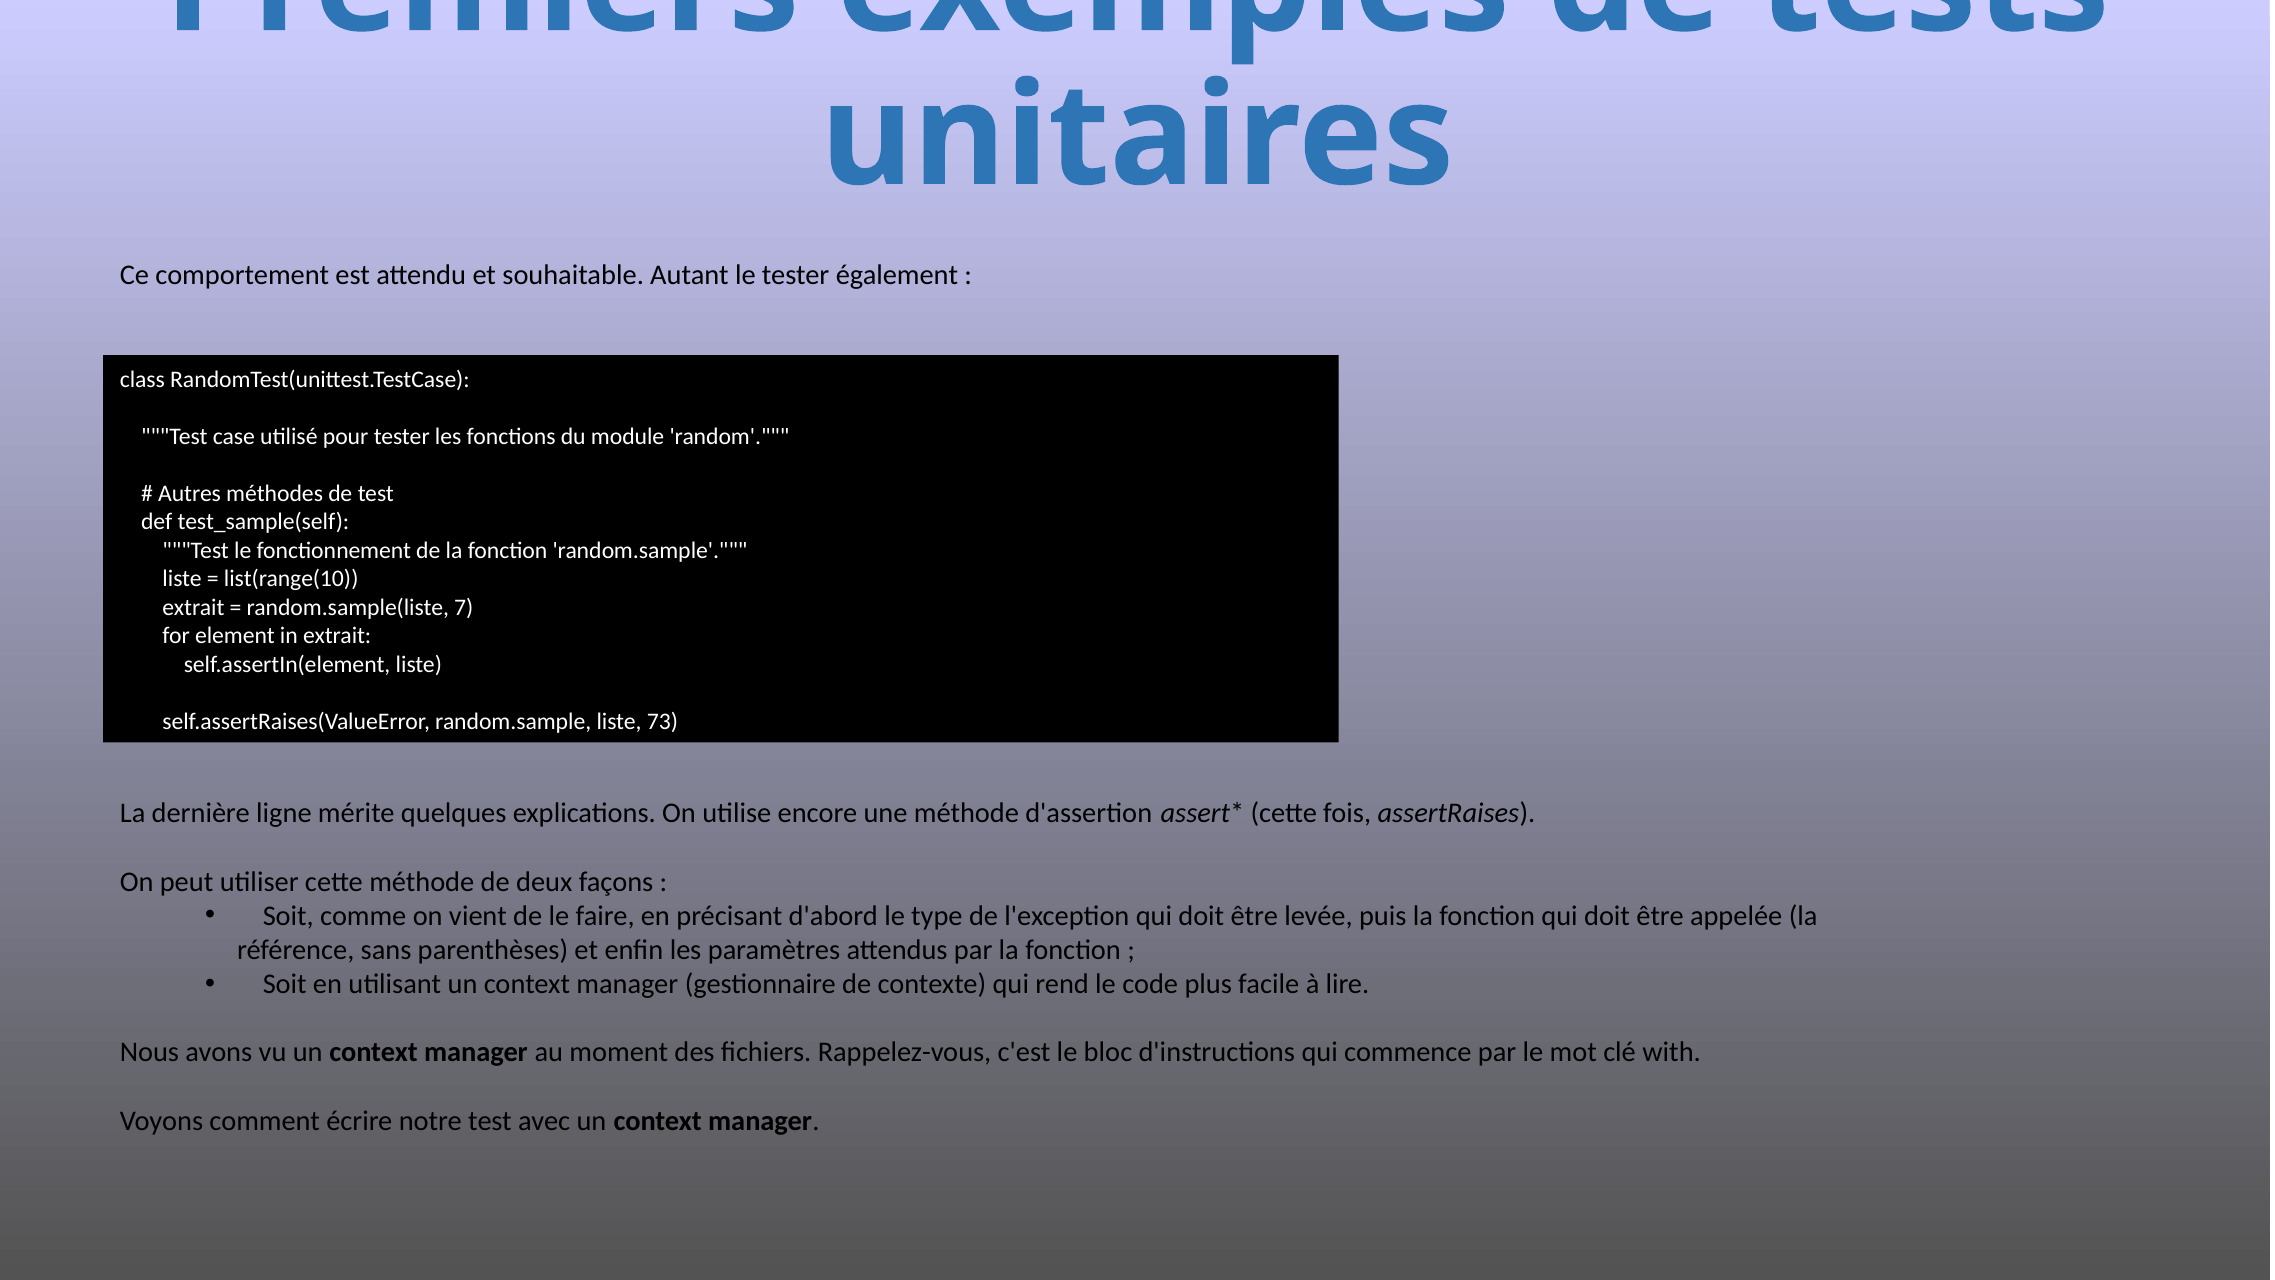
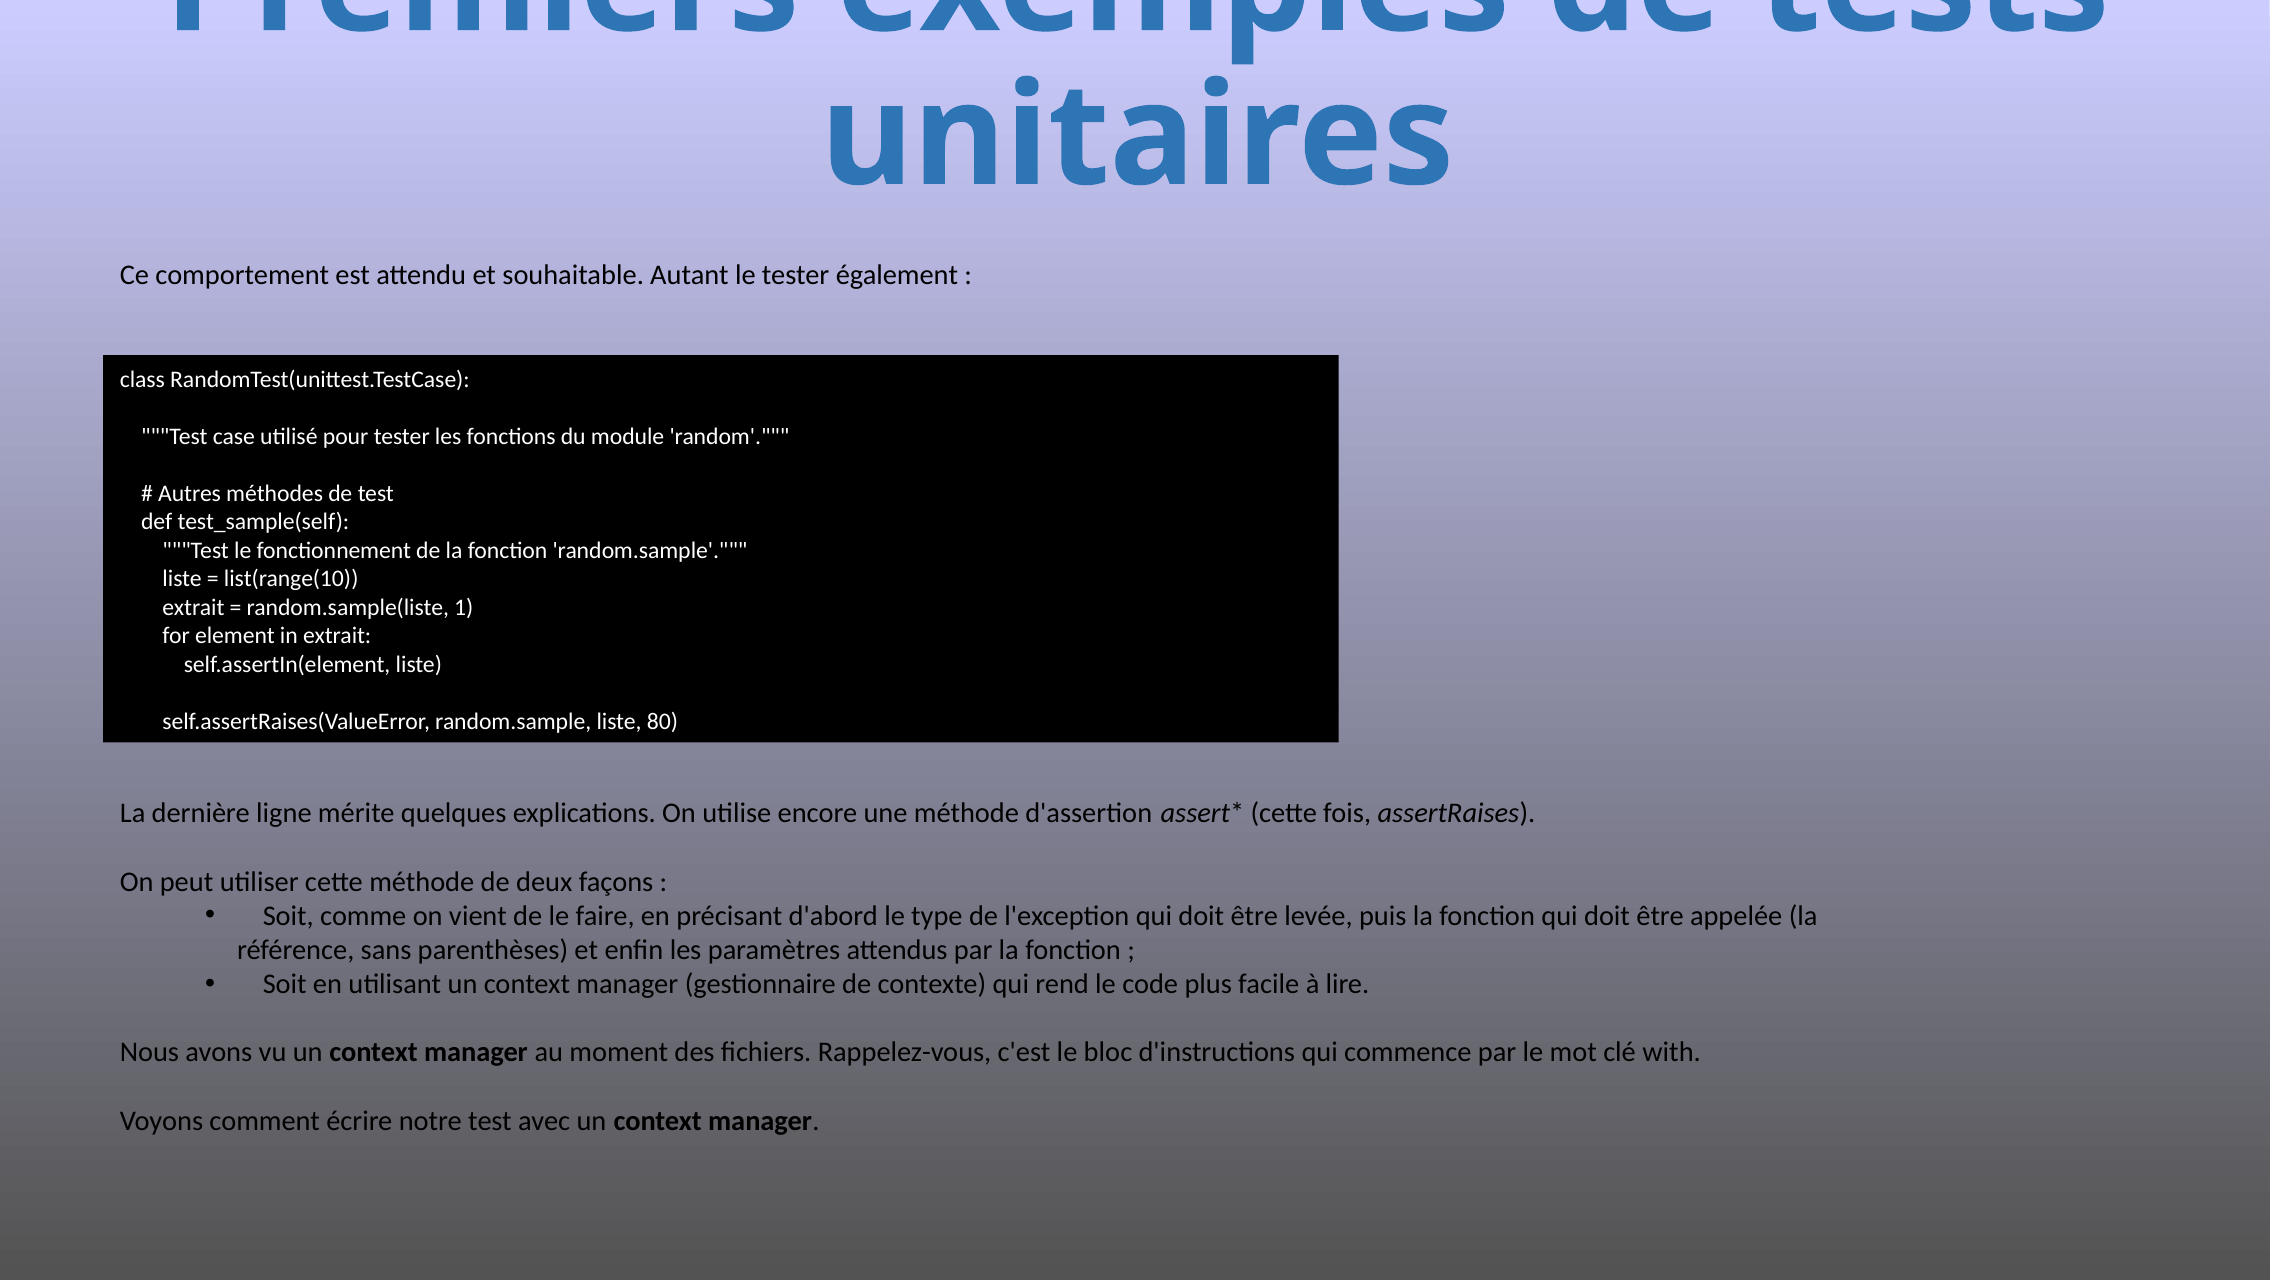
7: 7 -> 1 (464, 607)
73: 73 -> 80 (662, 721)
